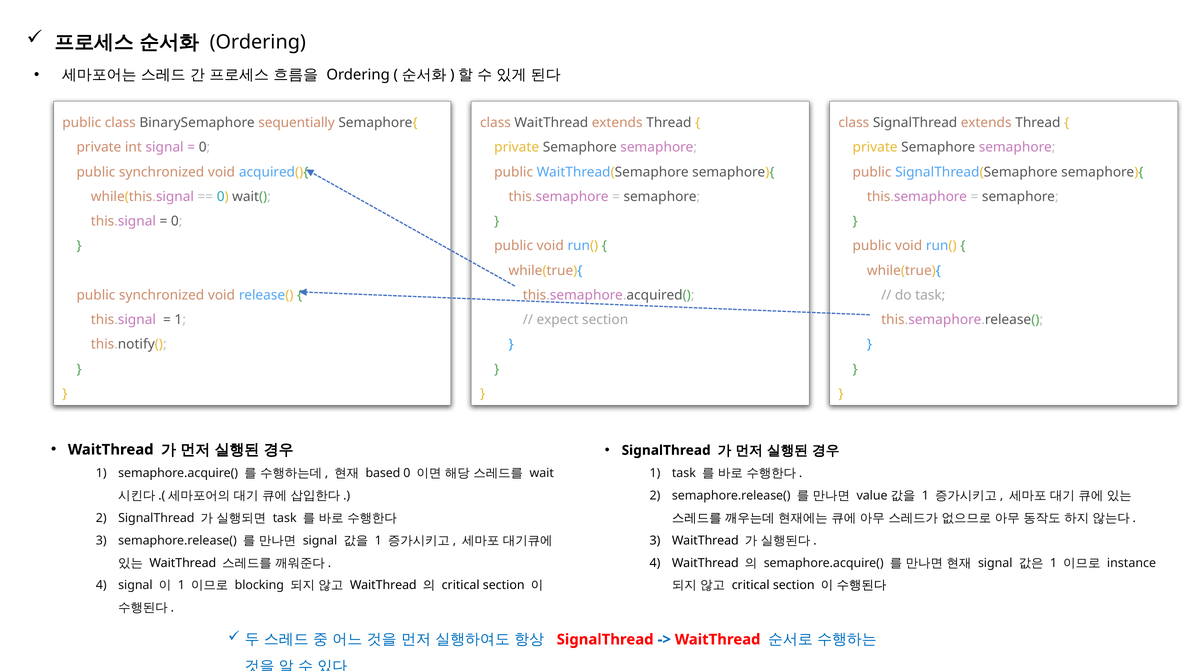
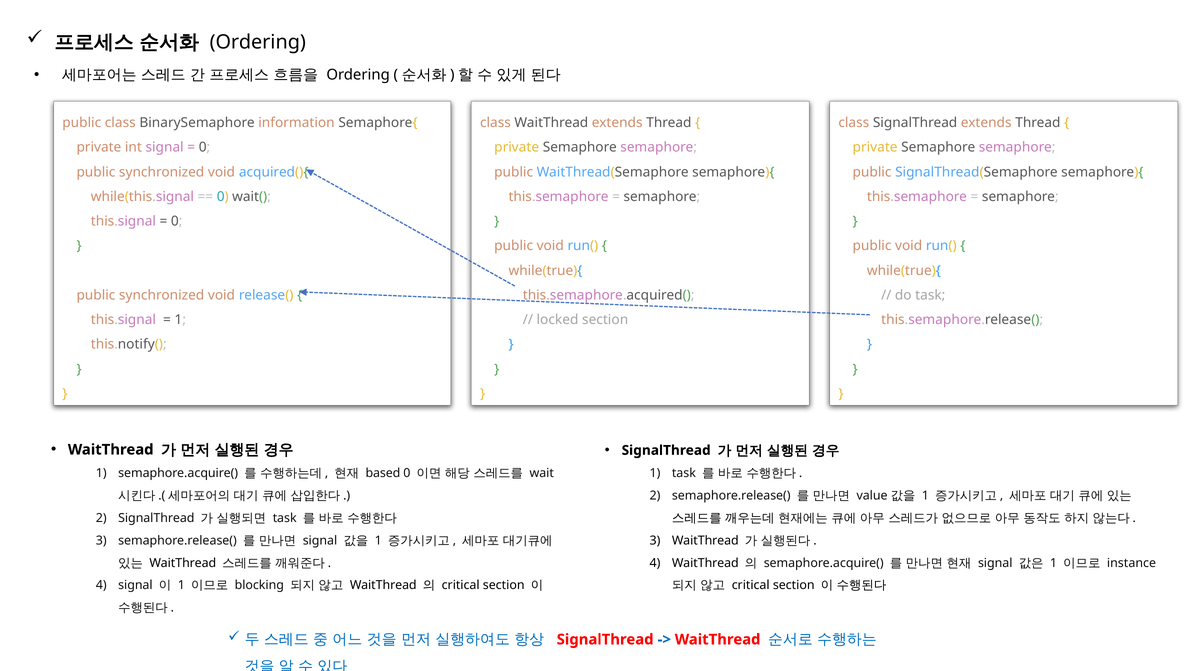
sequentially: sequentially -> information (296, 123)
expect: expect -> locked (557, 320)
